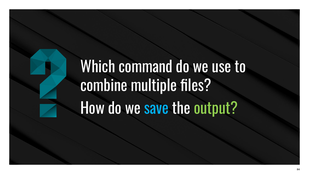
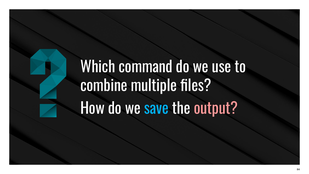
output colour: light green -> pink (216, 109)
